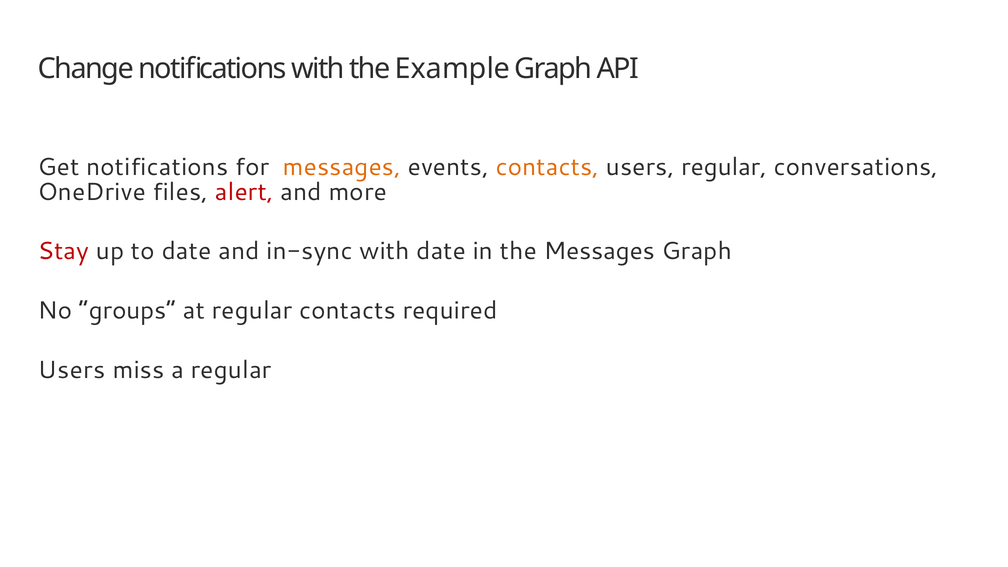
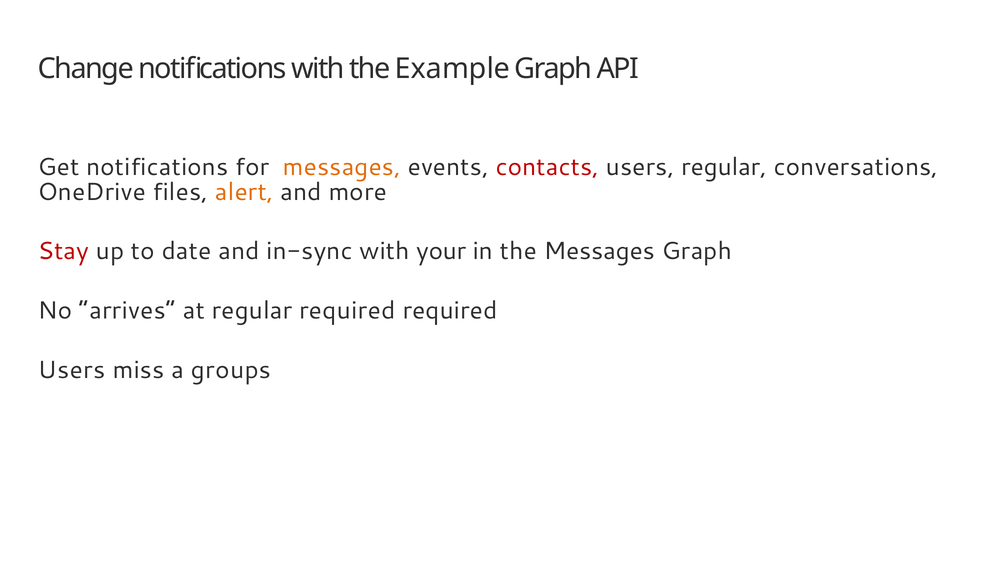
contacts colour: orange -> red (547, 167)
alert colour: red -> orange (244, 192)
with date: date -> your (441, 251)
groups: groups -> arrives (127, 311)
regular contacts: contacts -> required (347, 311)
a regular: regular -> groups (231, 370)
